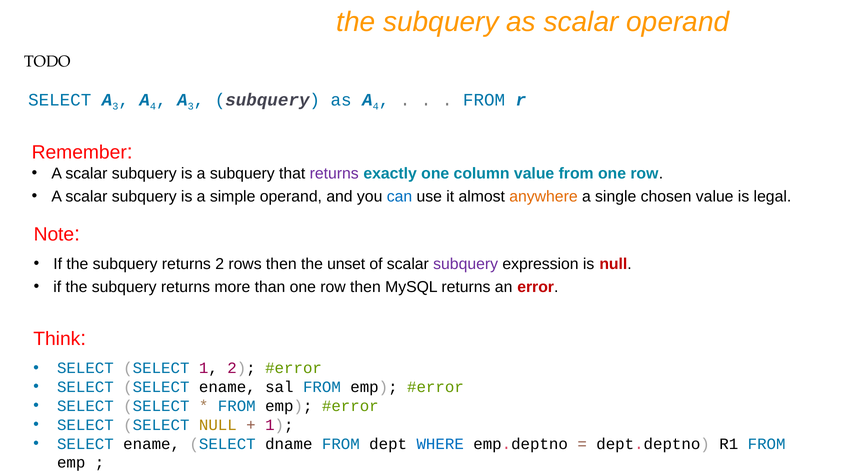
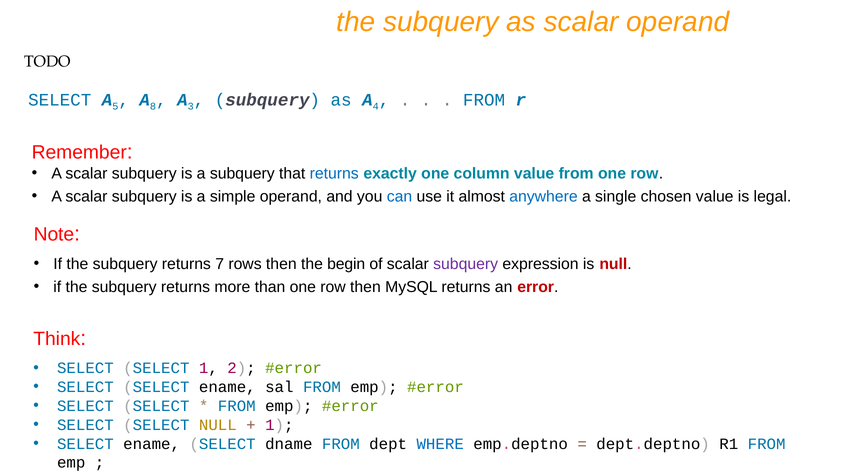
SELECT A 3: 3 -> 5 (115, 107)
4: 4 -> 8 (153, 107)
returns colour: purple -> blue (334, 173)
anywhere colour: orange -> blue (543, 197)
returns 2: 2 -> 7 (220, 264)
unset: unset -> begin (346, 264)
